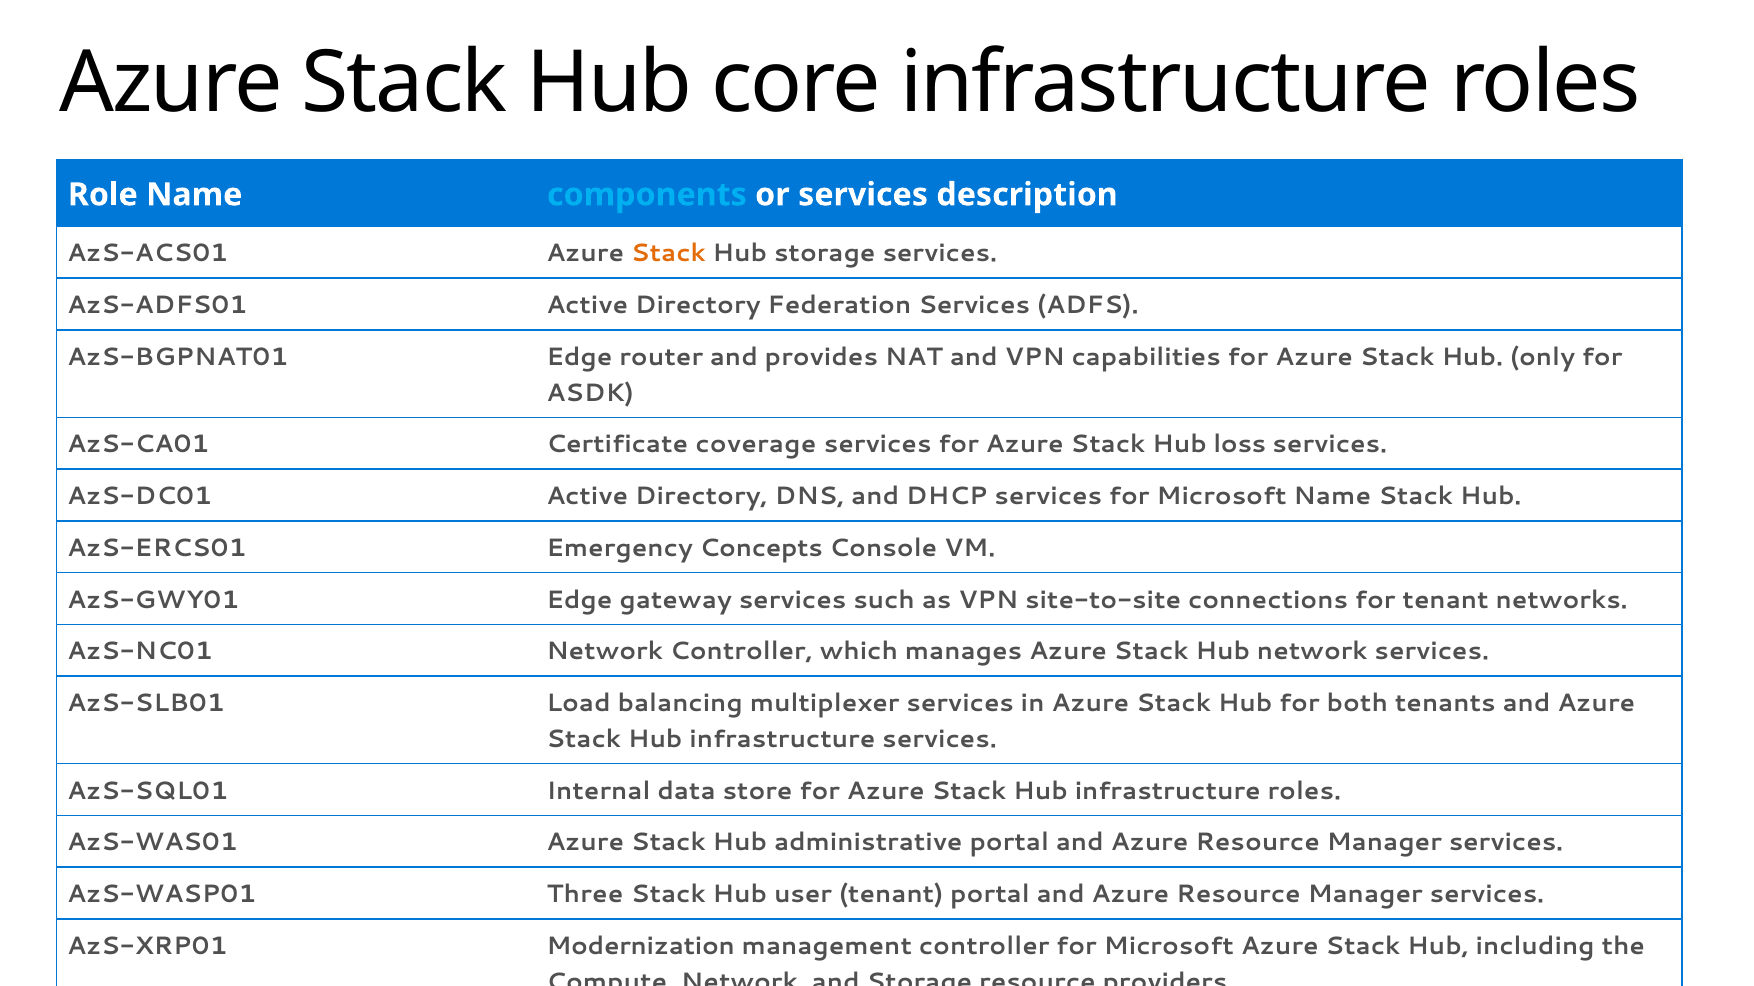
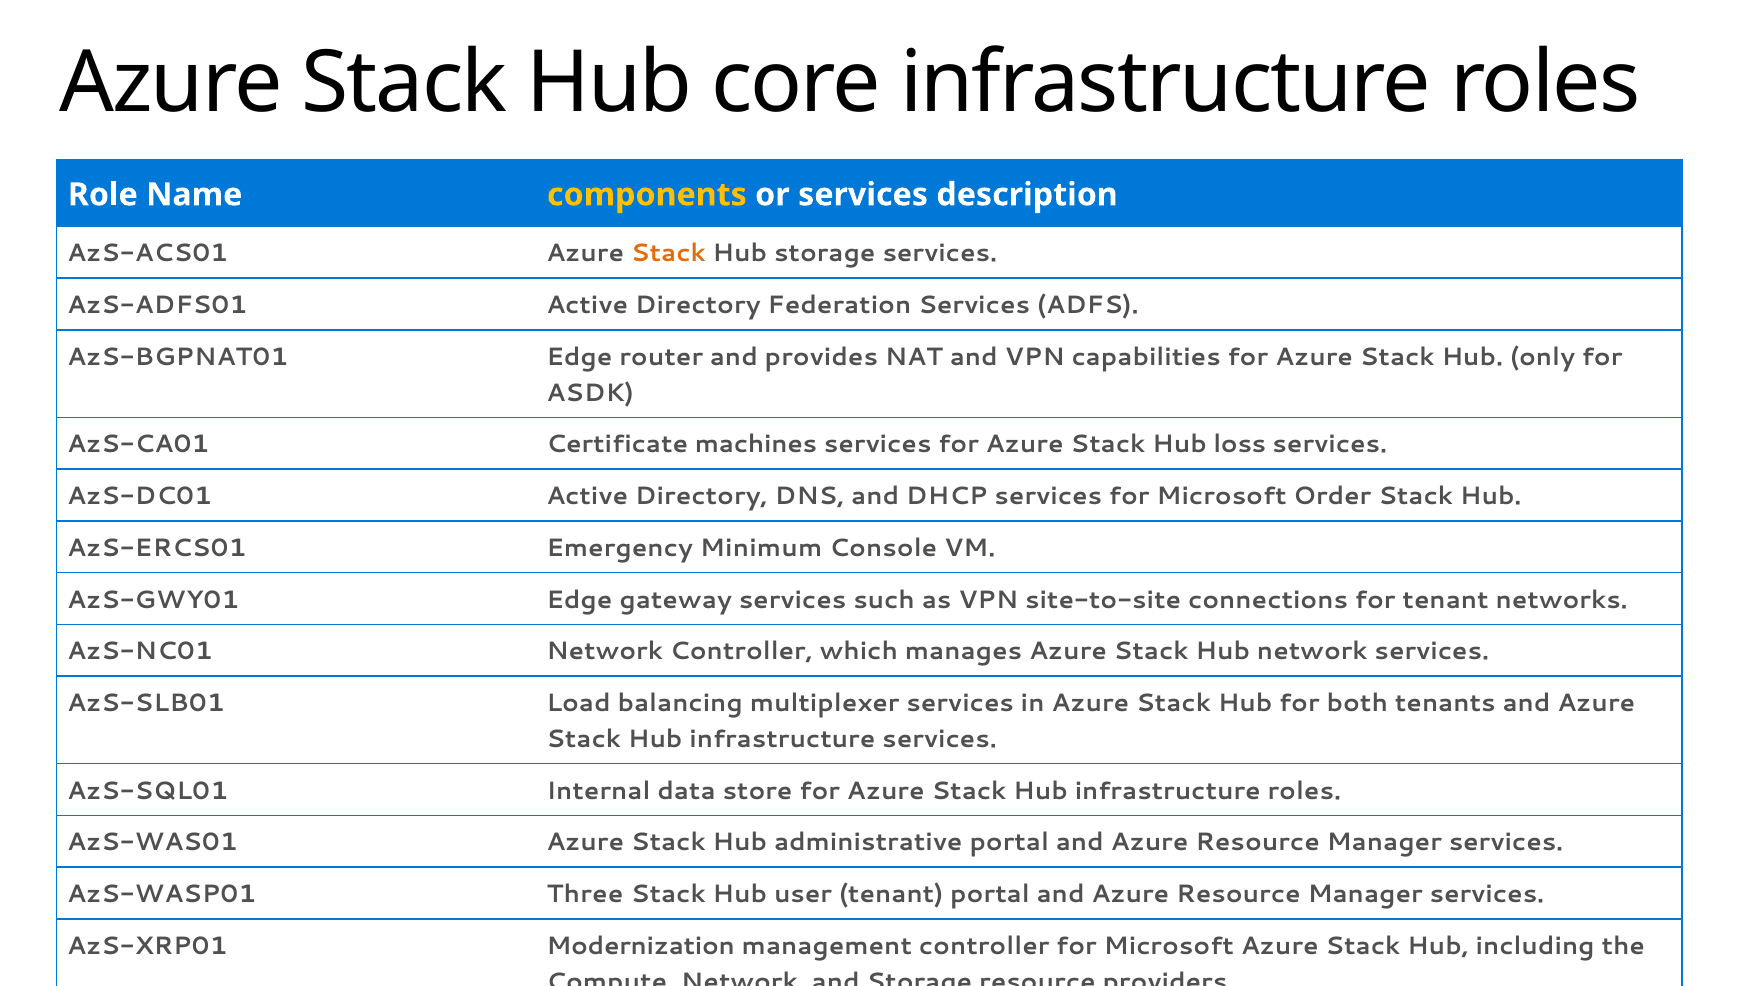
components colour: light blue -> yellow (647, 195)
coverage: coverage -> machines (756, 445)
Microsoft Name: Name -> Order (1332, 497)
Concepts: Concepts -> Minimum (761, 548)
